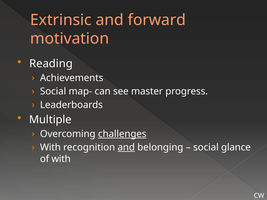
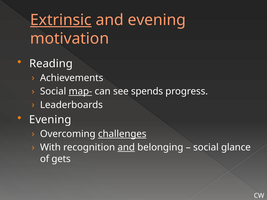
Extrinsic underline: none -> present (61, 20)
and forward: forward -> evening (157, 20)
map- underline: none -> present (80, 92)
master: master -> spends (147, 92)
Multiple: Multiple -> Evening (50, 120)
of with: with -> gets (61, 159)
